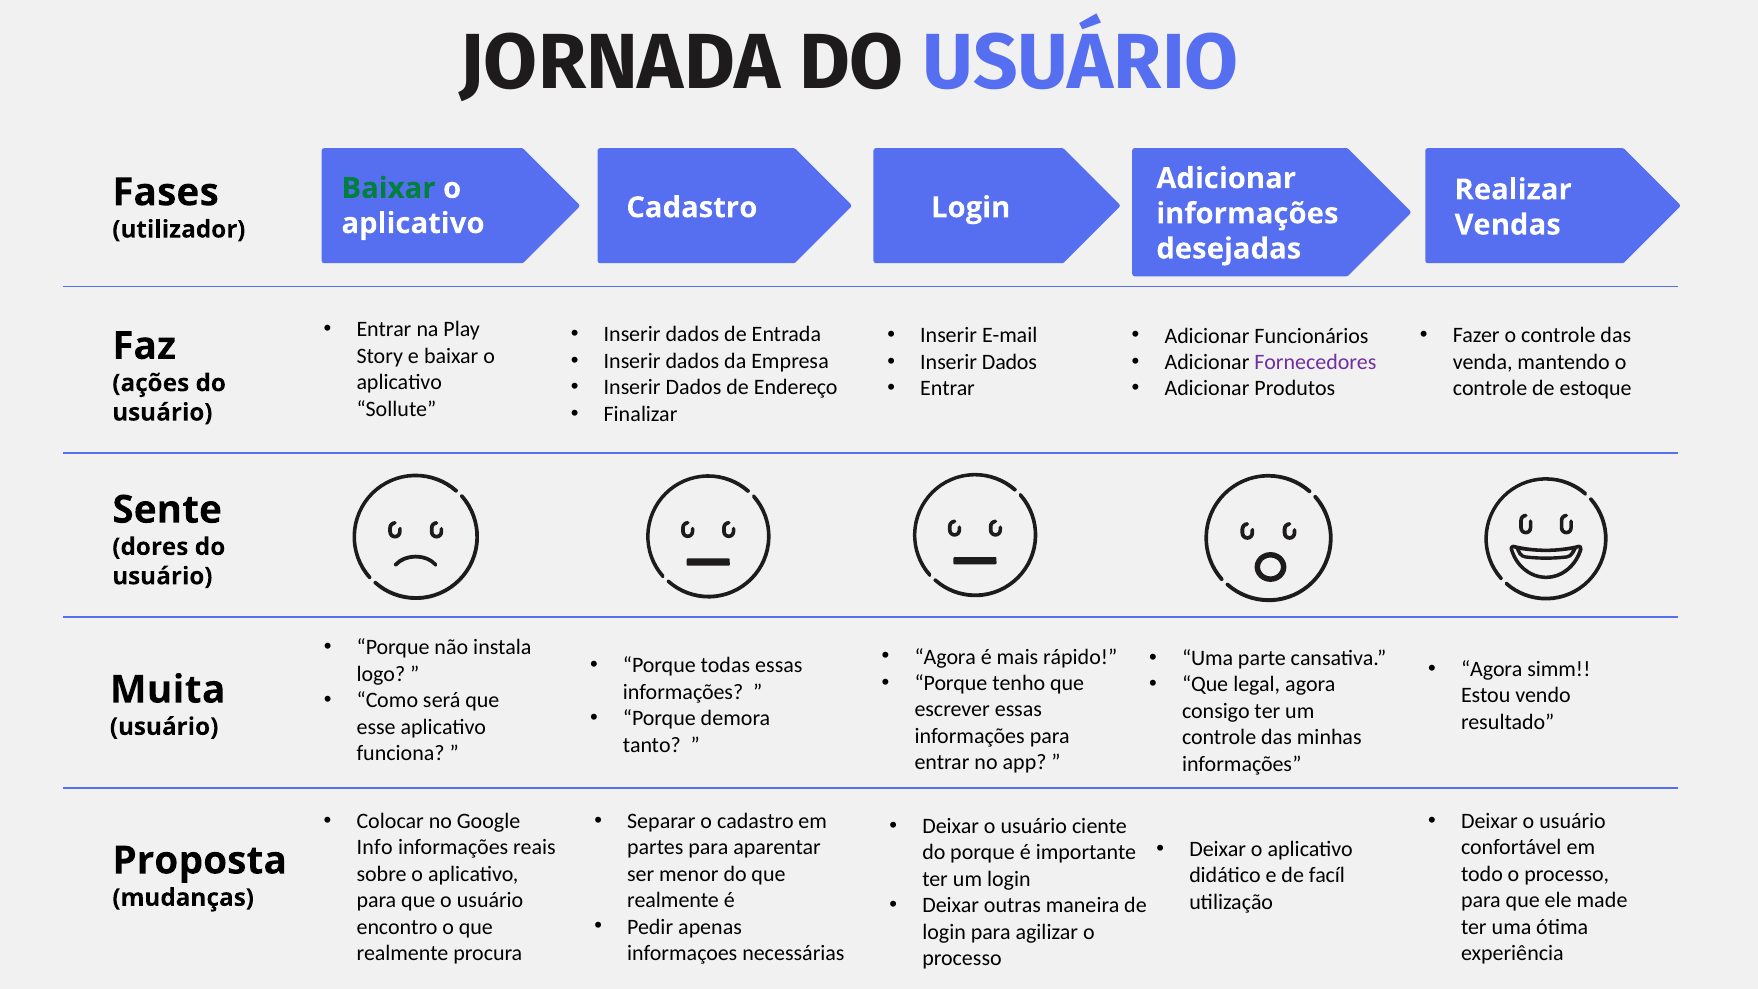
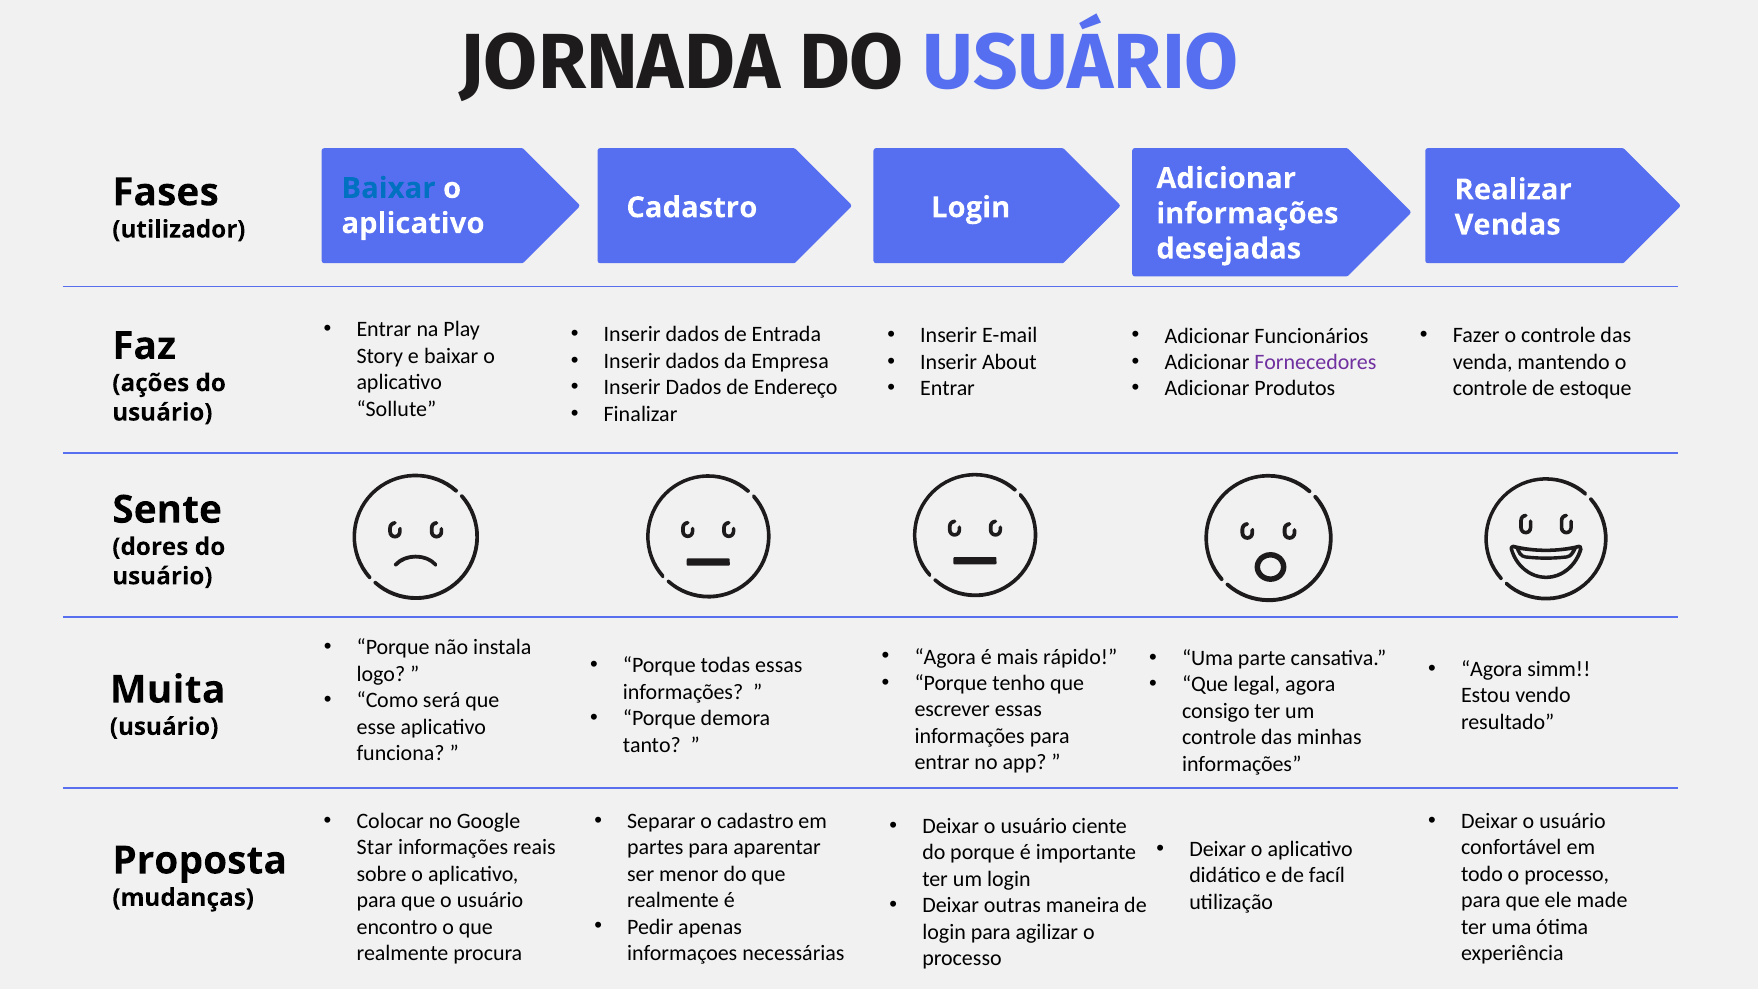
Baixar colour: green -> blue (389, 188)
Dados: Dados -> About (1009, 362)
Info: Info -> Star (375, 847)
